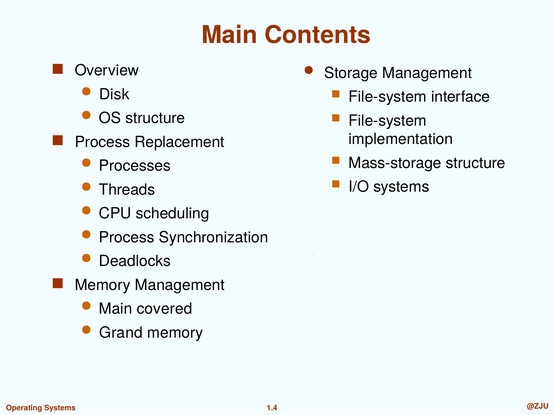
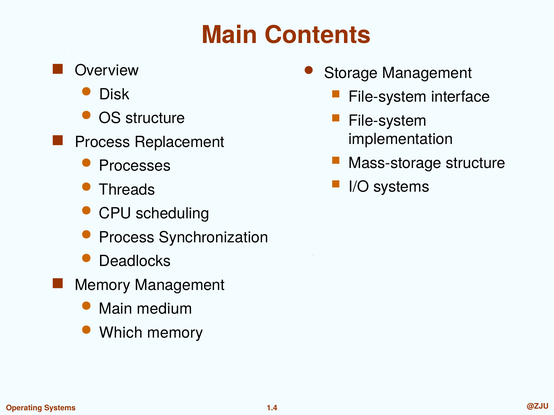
covered: covered -> medium (165, 309)
Grand: Grand -> Which (121, 333)
